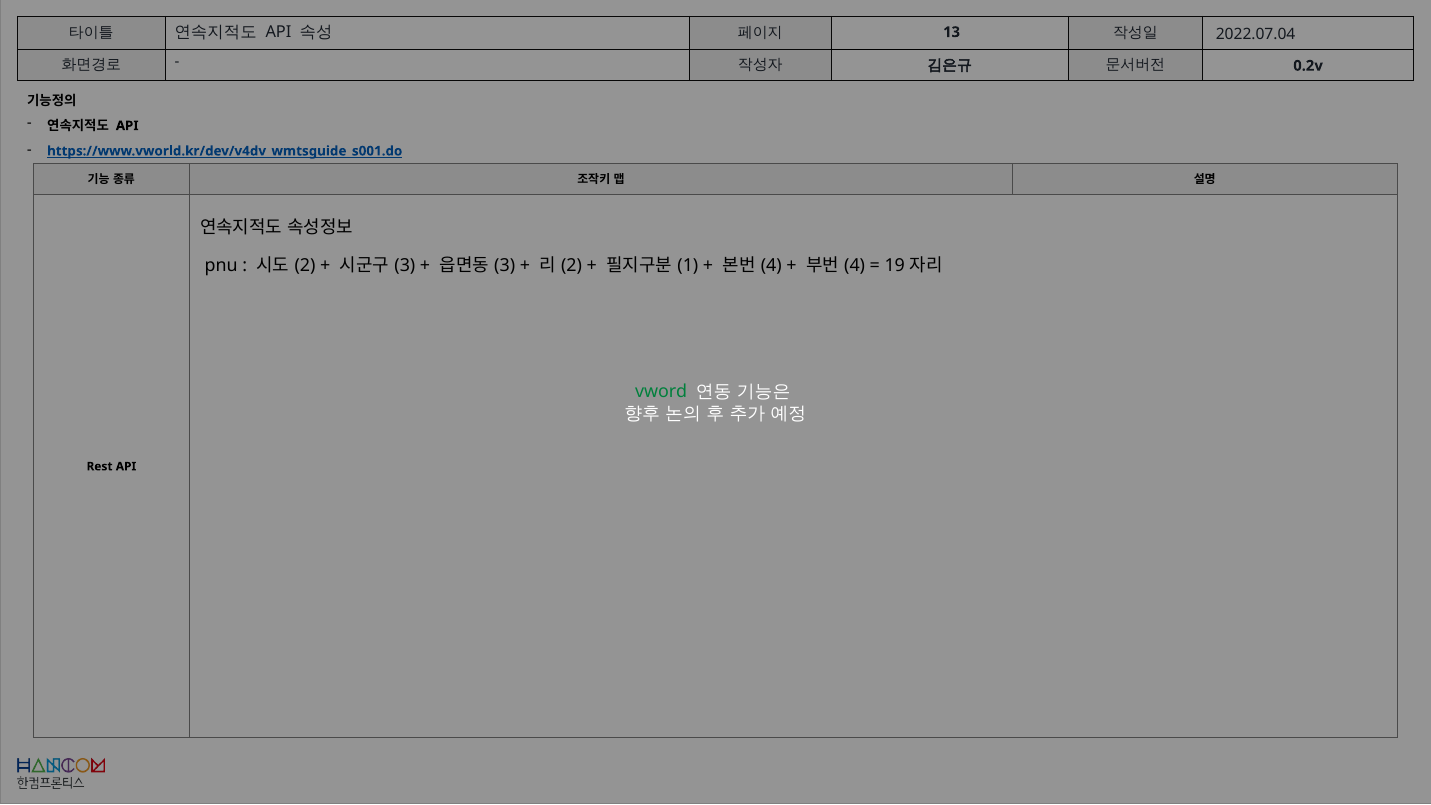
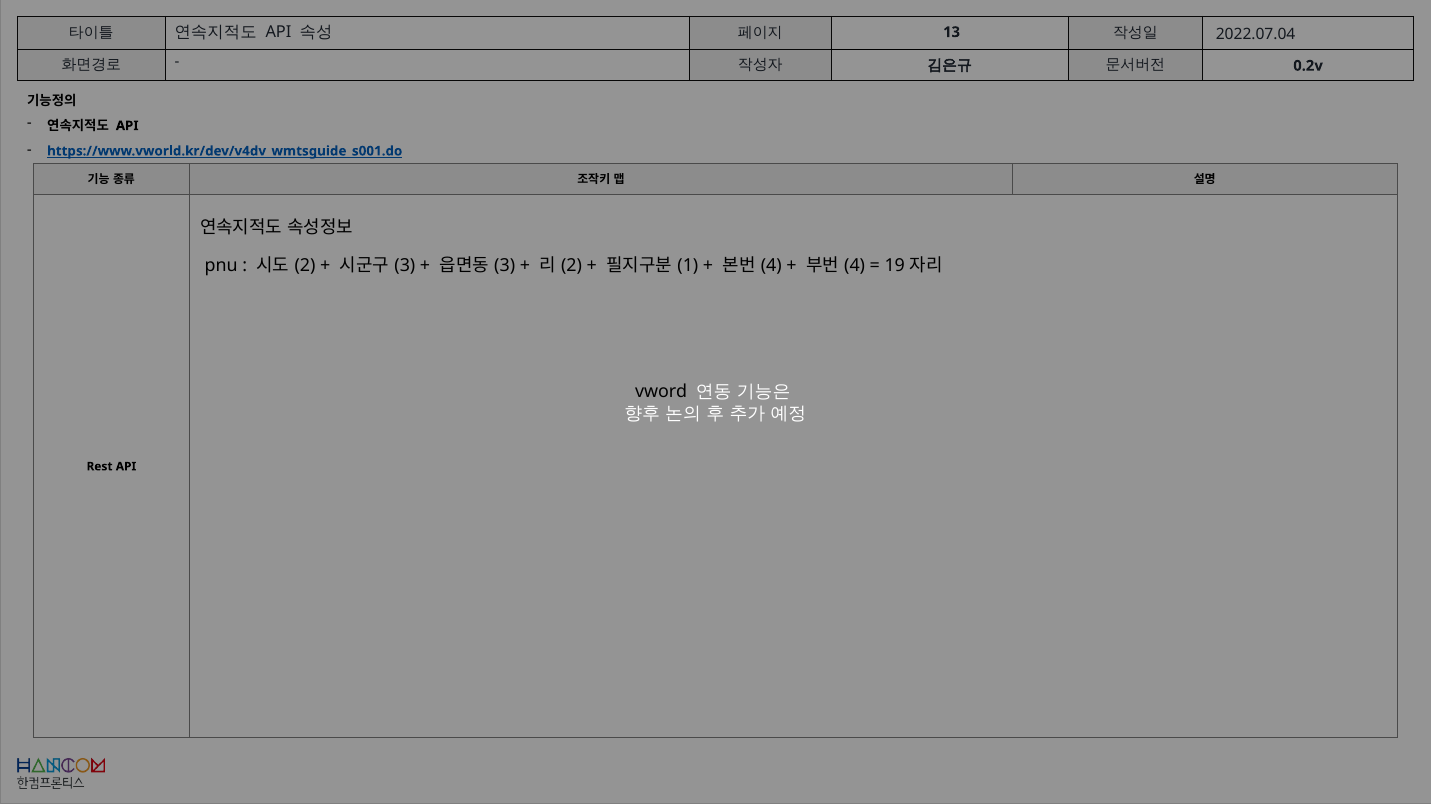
vword colour: green -> black (661, 392)
